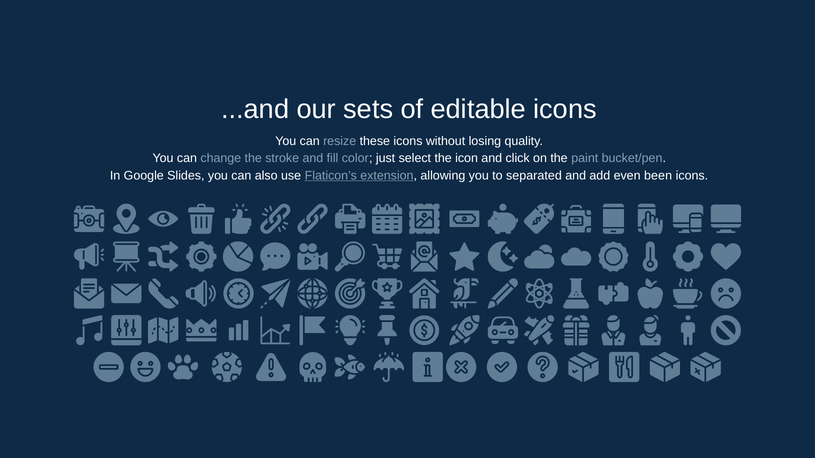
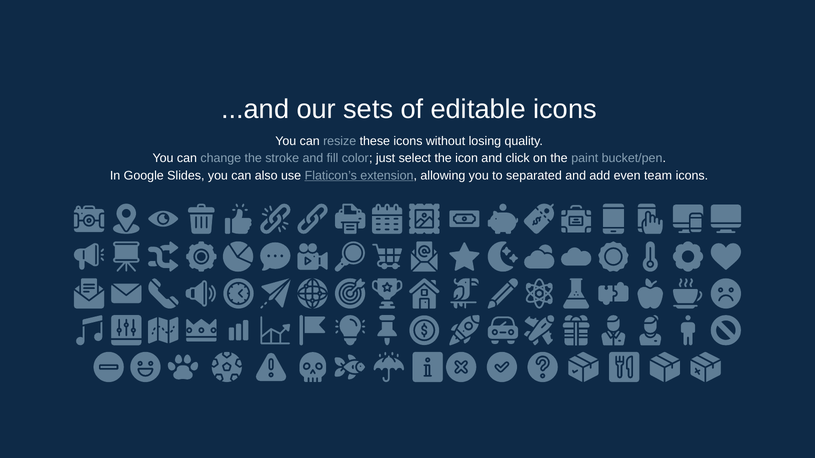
been: been -> team (658, 176)
